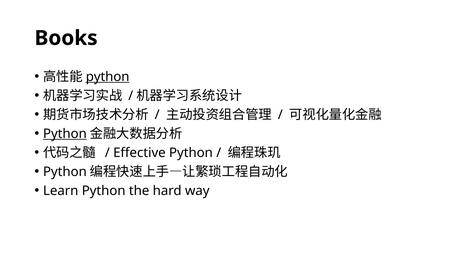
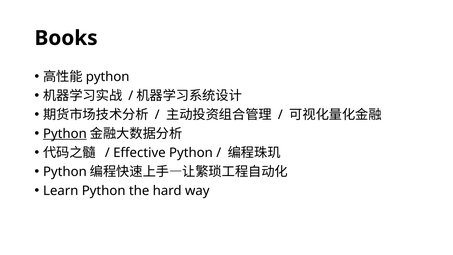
python underline: present -> none (108, 77)
